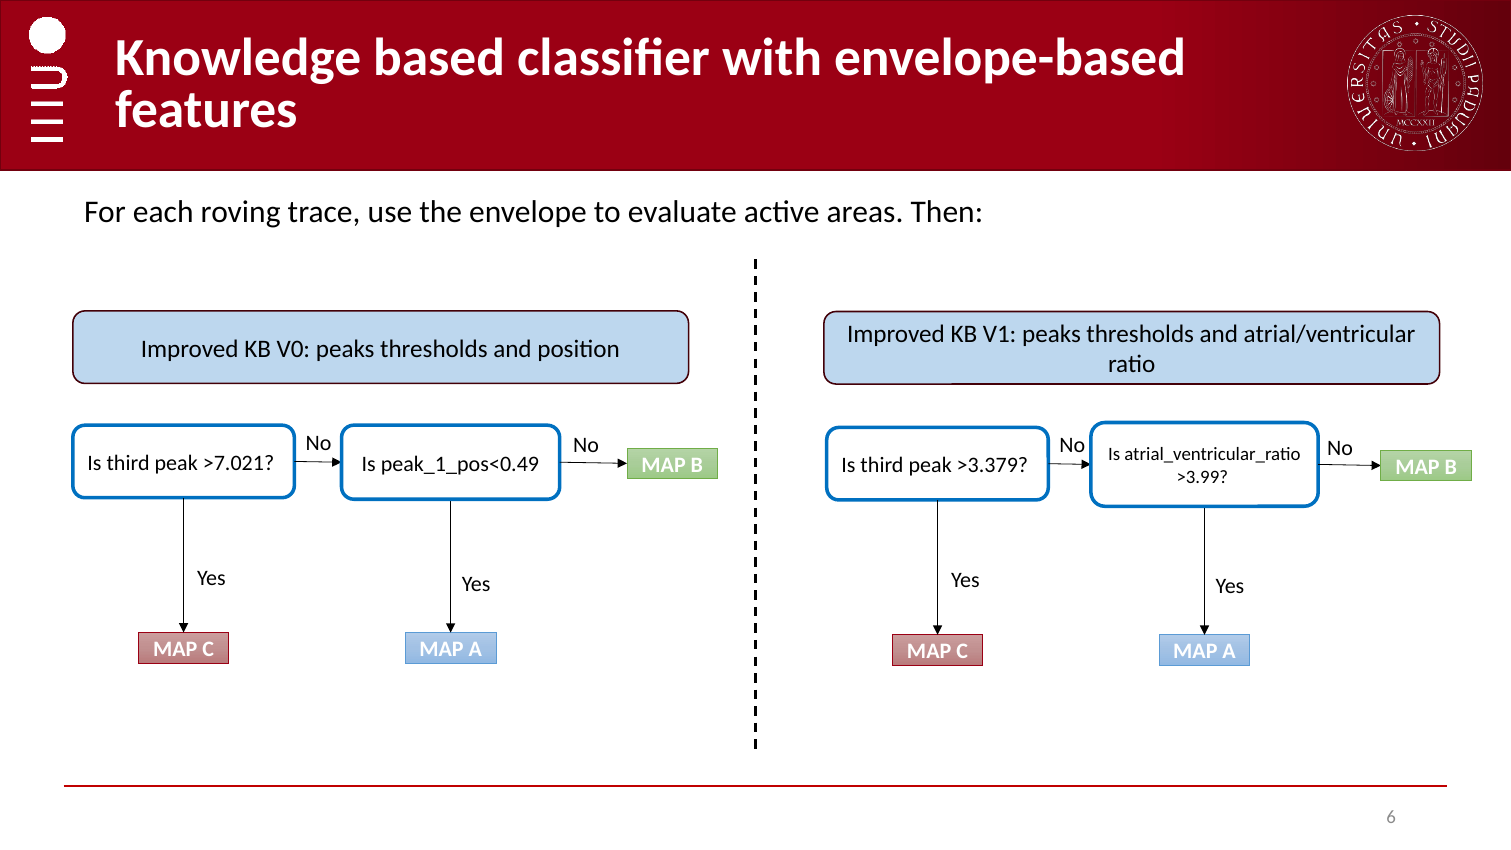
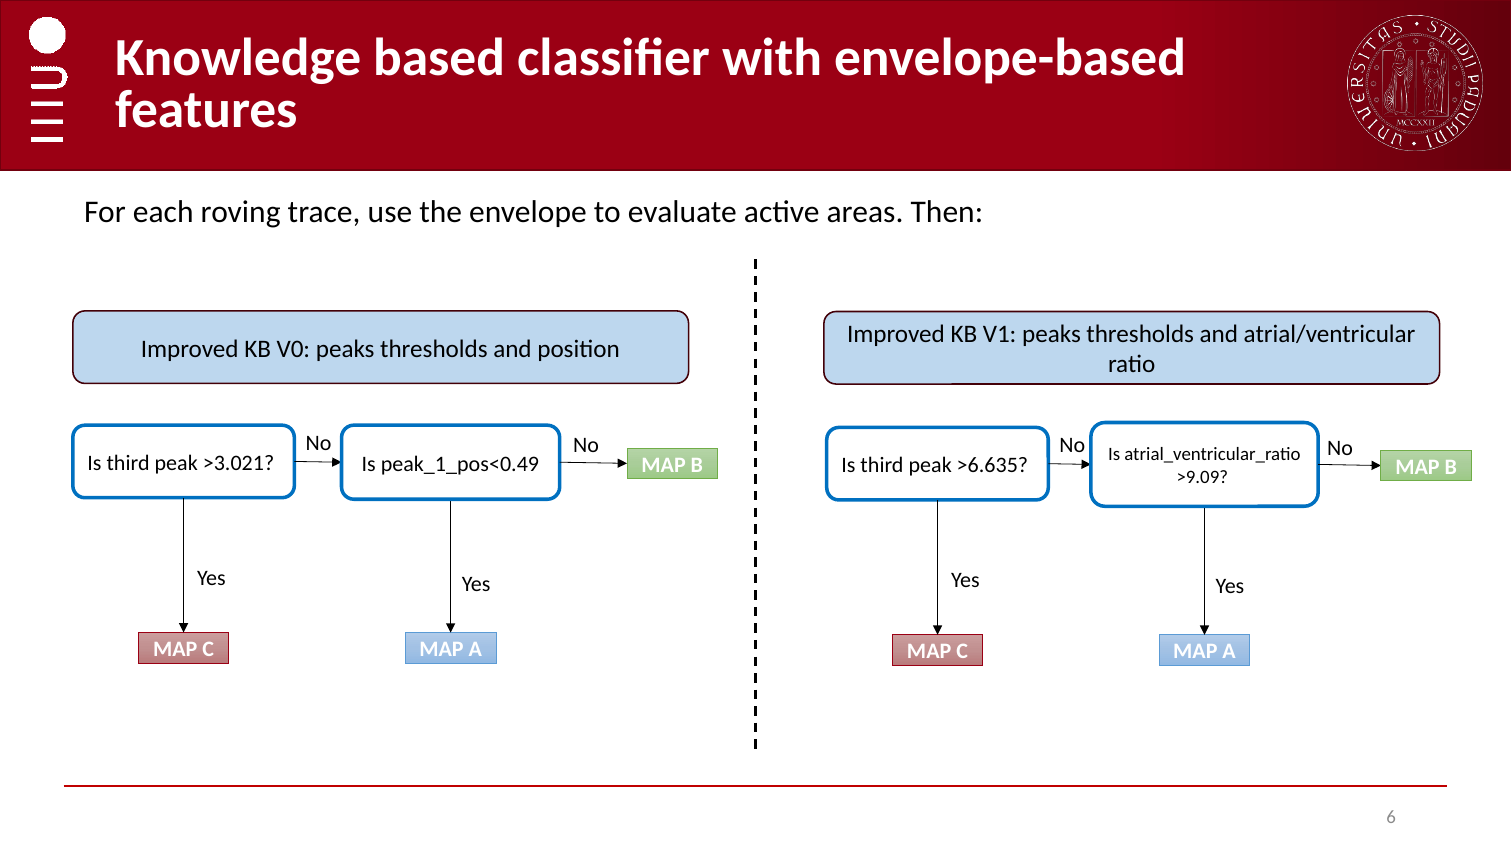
>7.021: >7.021 -> >3.021 (239, 463)
>3.379: >3.379 -> >6.635 (992, 465)
>3.99: >3.99 -> >9.09 (1202, 477)
